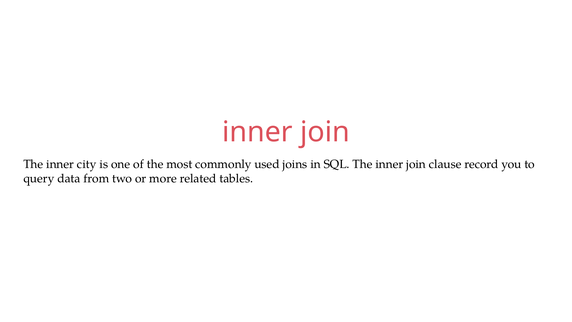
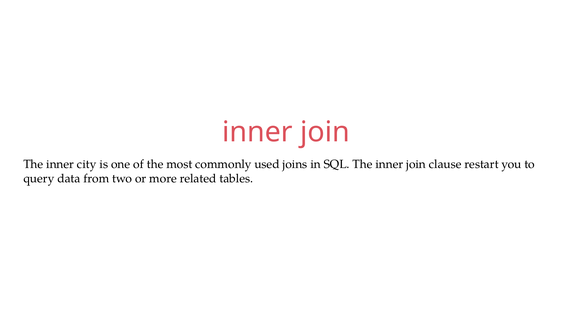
record: record -> restart (482, 164)
